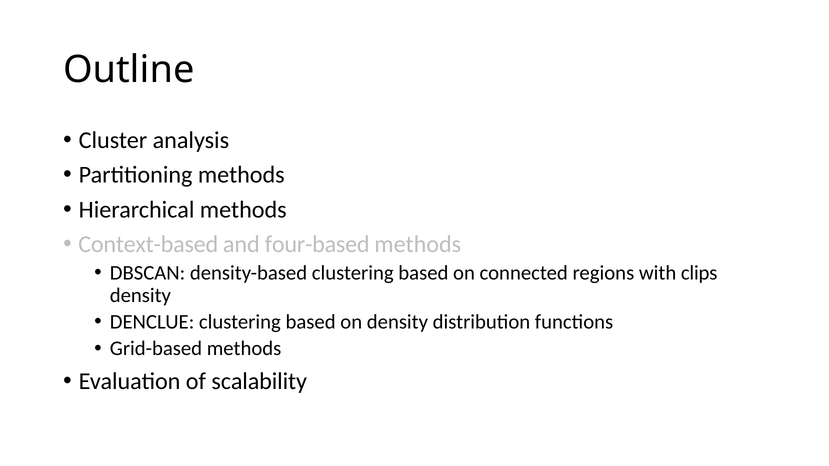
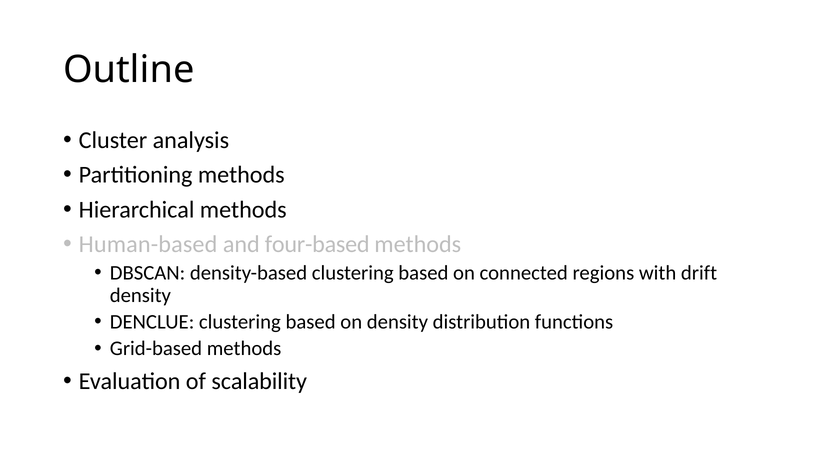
Context-based: Context-based -> Human-based (148, 244)
clips: clips -> drift (699, 273)
